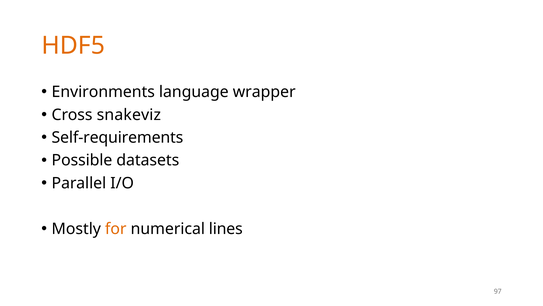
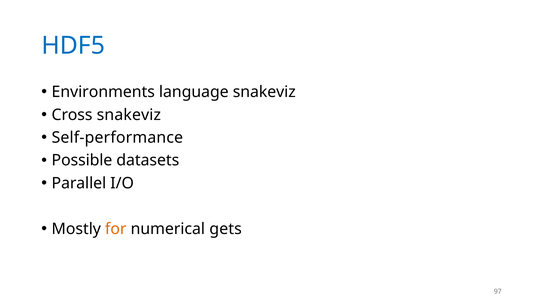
HDF5 colour: orange -> blue (73, 46)
language wrapper: wrapper -> snakeviz (264, 92)
Self-requirements: Self-requirements -> Self-performance (117, 137)
lines: lines -> gets (226, 228)
